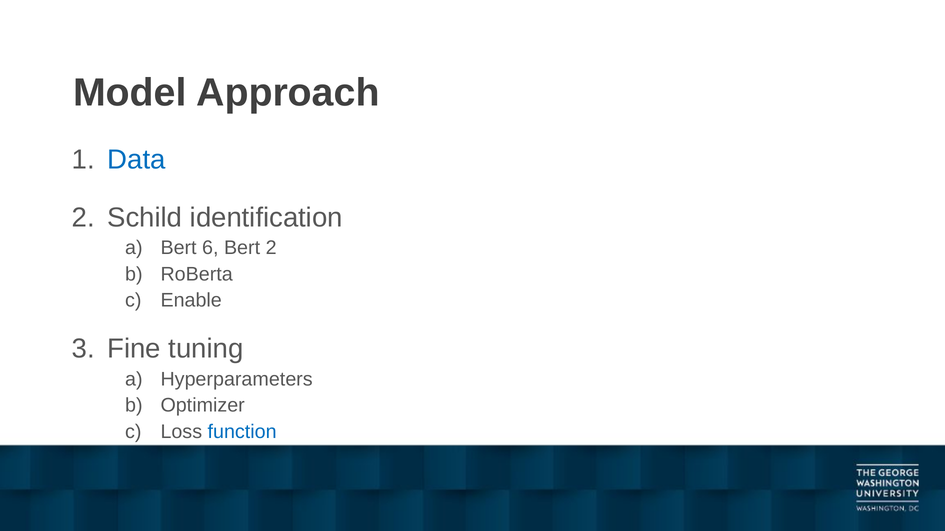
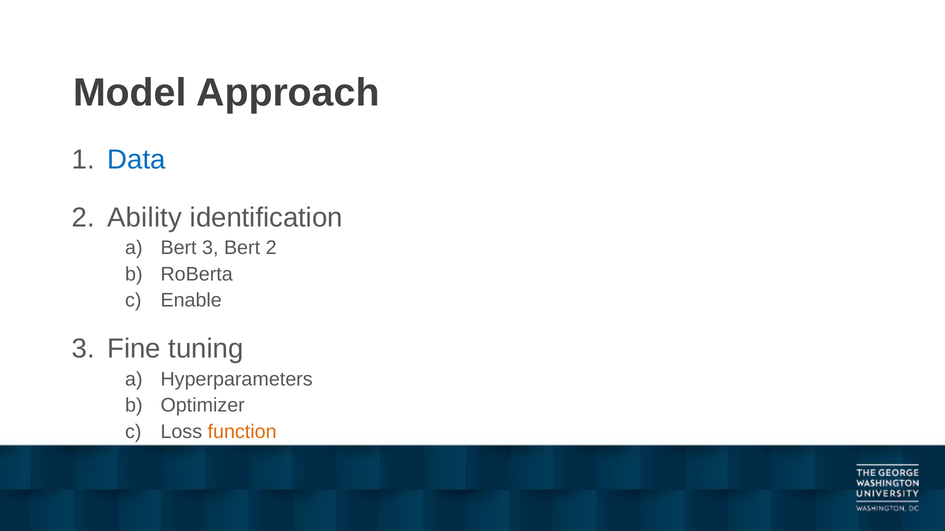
Schild: Schild -> Ability (145, 218)
Bert 6: 6 -> 3 (210, 248)
function colour: blue -> orange (242, 432)
